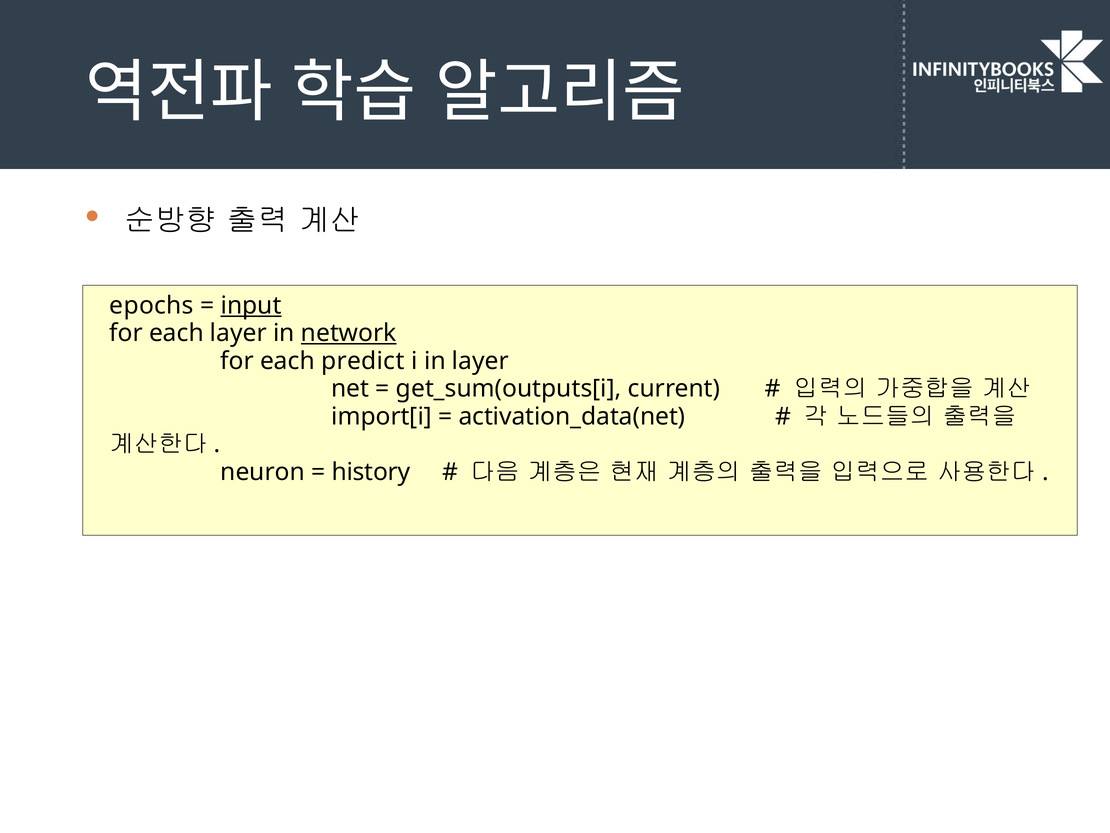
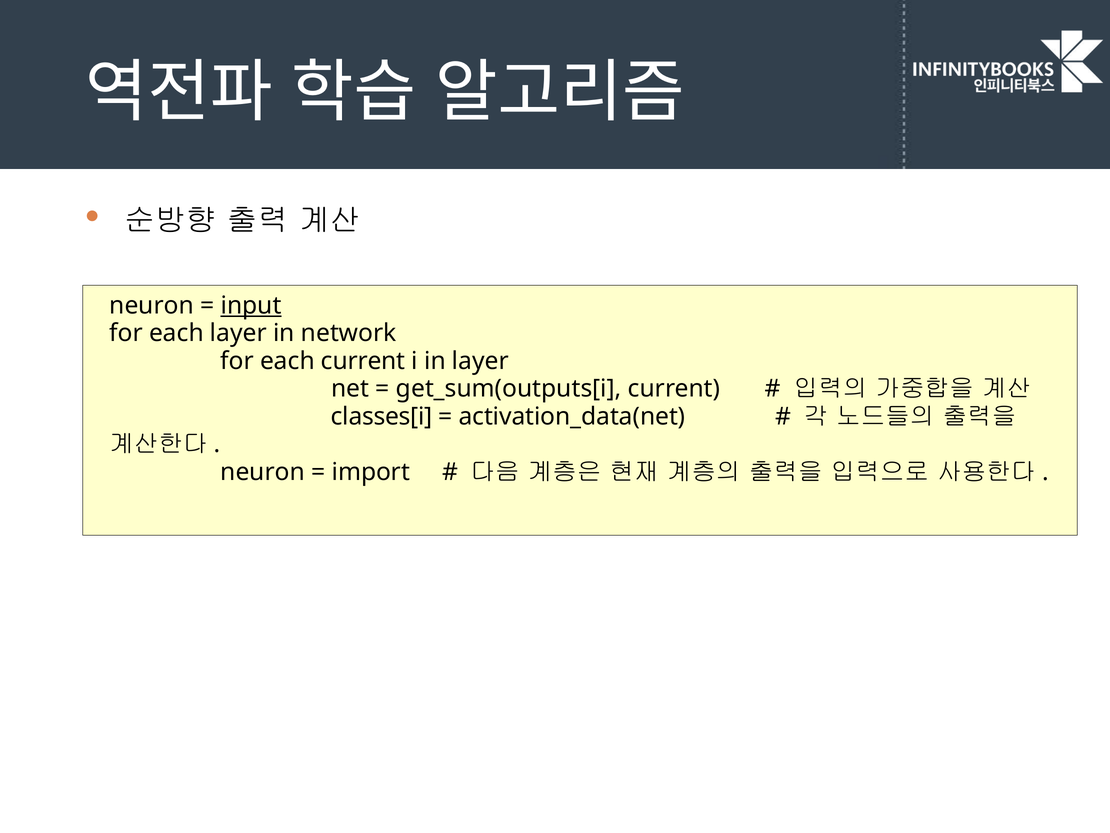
epochs: epochs -> neuron (152, 305)
network underline: present -> none (349, 333)
each predict: predict -> current (363, 361)
import[i: import[i -> classes[i (382, 416)
history: history -> import (371, 472)
